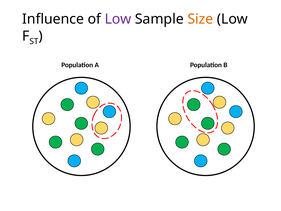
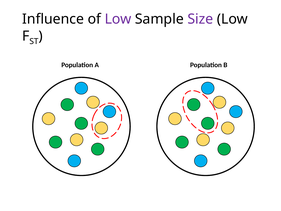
Size colour: orange -> purple (200, 19)
